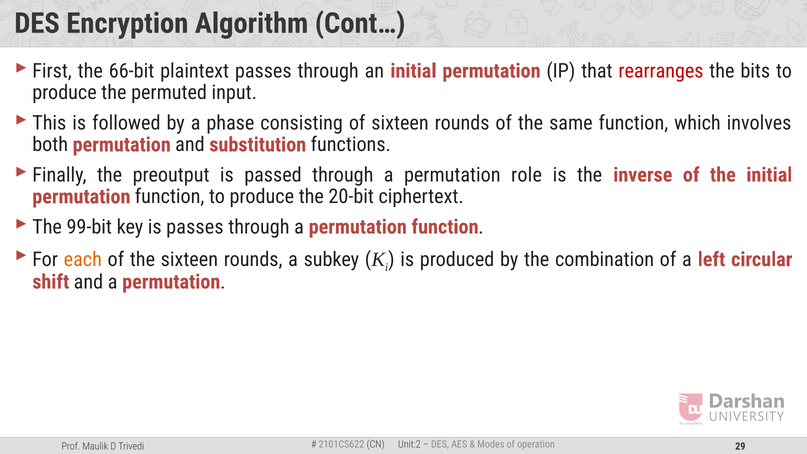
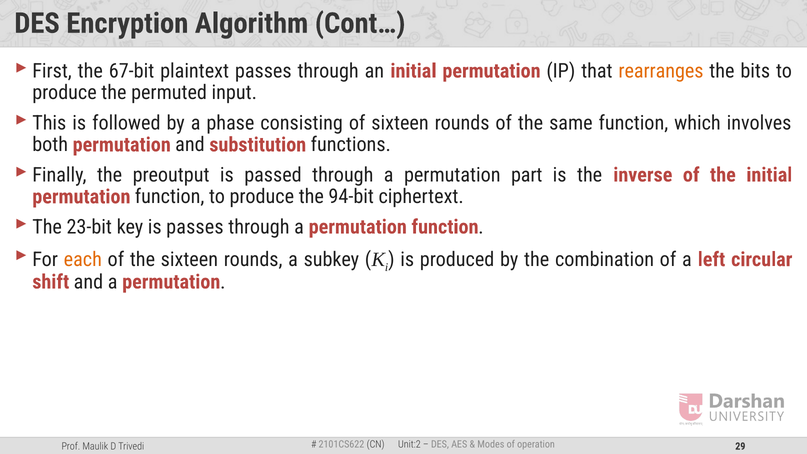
66-bit: 66-bit -> 67-bit (132, 71)
rearranges colour: red -> orange (661, 71)
role: role -> part (527, 175)
20-bit: 20-bit -> 94-bit (351, 197)
99-bit: 99-bit -> 23-bit (89, 227)
